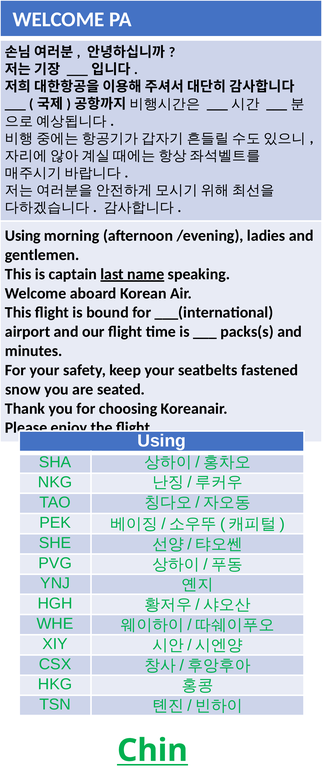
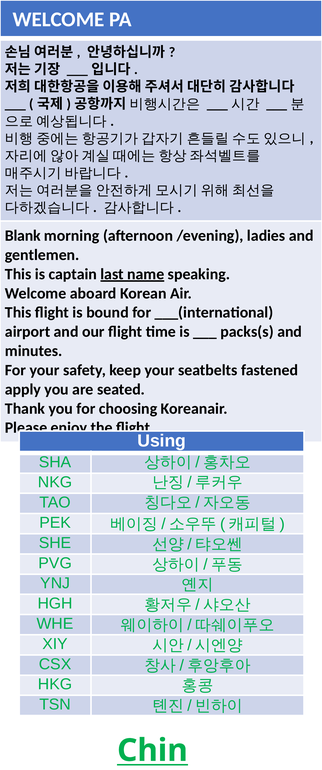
Using: Using -> Blank (23, 236)
snow: snow -> apply (23, 390)
